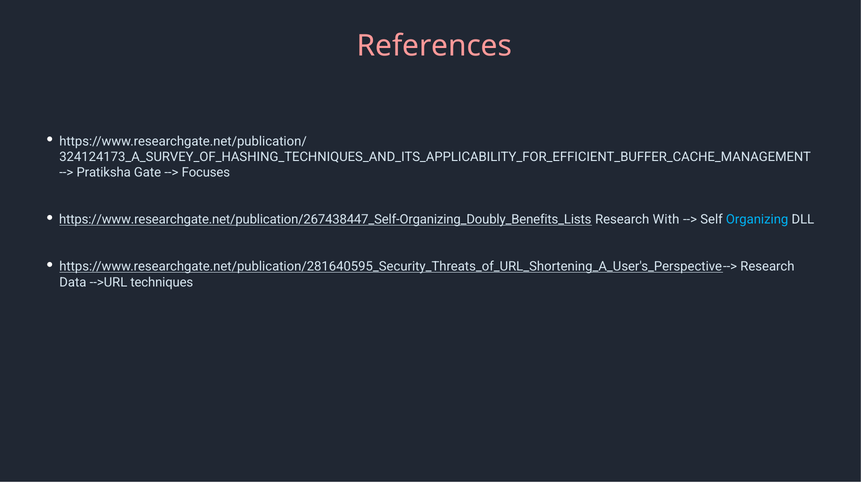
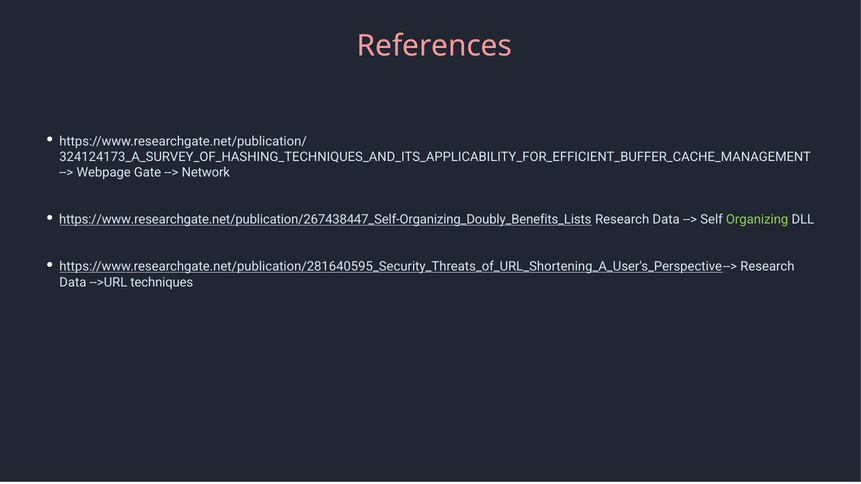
Pratiksha: Pratiksha -> Webpage (104, 173)
Focuses: Focuses -> Network (206, 173)
With: With -> Data (666, 220)
Organizing colour: light blue -> light green (757, 220)
